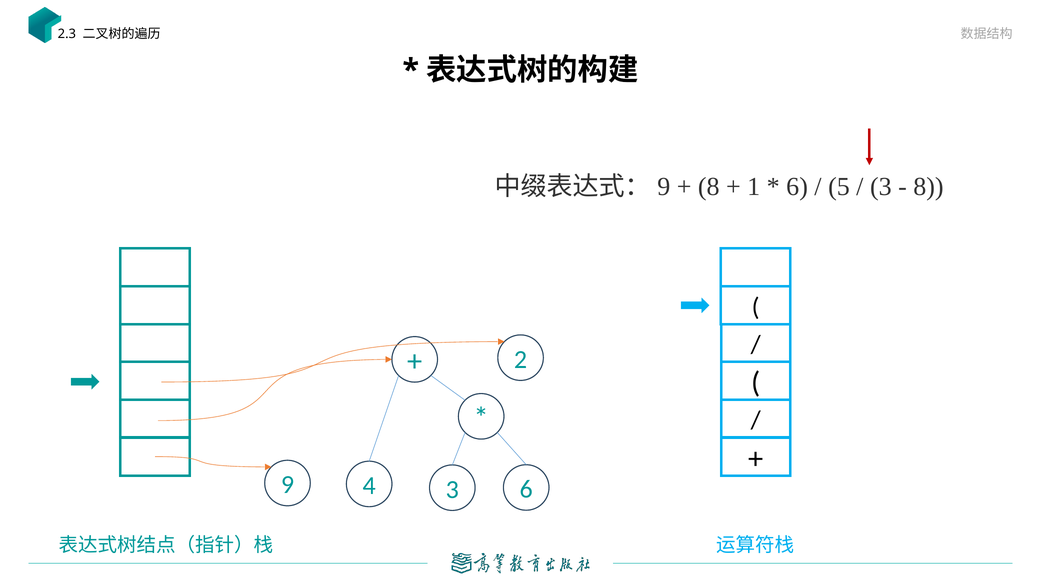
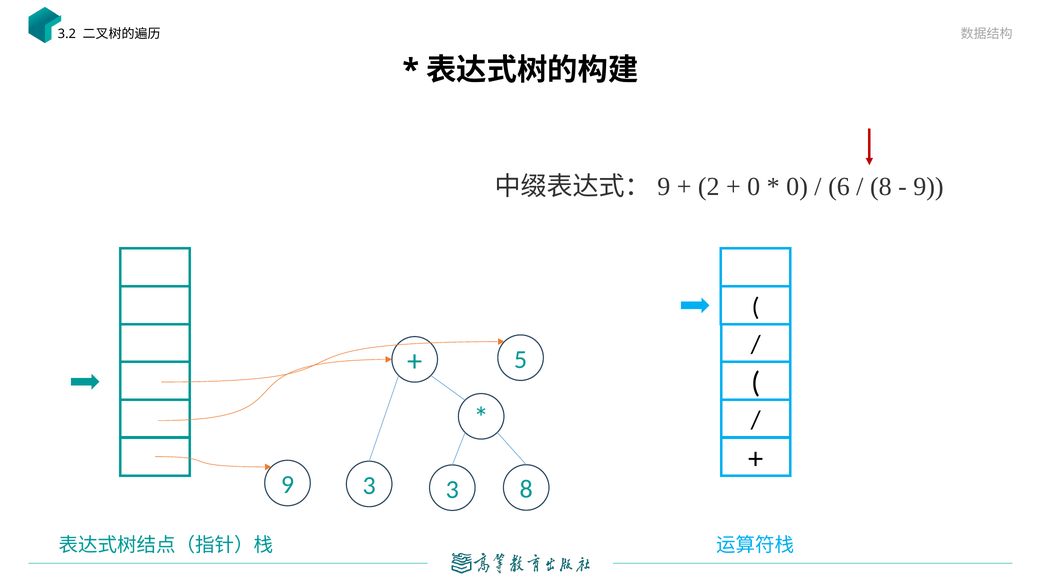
2.3: 2.3 -> 3.2 (67, 34)
8: 8 -> 2 (709, 187)
1: 1 -> 0 (754, 187)
6: 6 -> 0 (797, 187)
5: 5 -> 6 (839, 187)
3: 3 -> 8 (881, 187)
8: 8 -> 9 (928, 187)
2: 2 -> 5 (521, 360)
9 4: 4 -> 3 (369, 486)
3 6: 6 -> 8 (526, 490)
